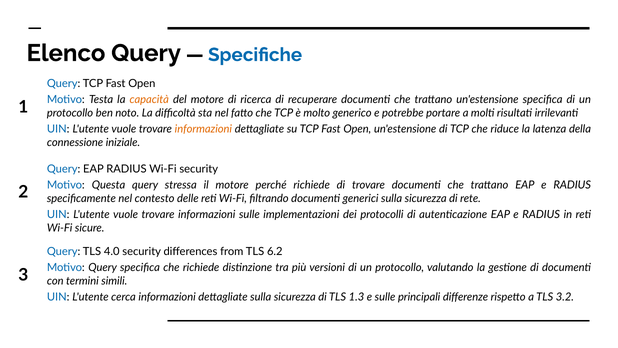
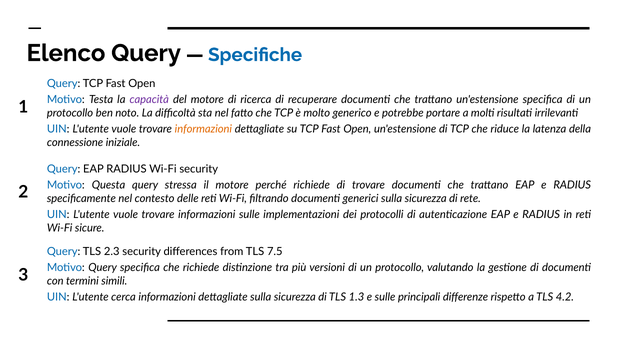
capacità colour: orange -> purple (149, 100)
4.0: 4.0 -> 2.3 (112, 251)
6.2: 6.2 -> 7.5 (275, 251)
3.2: 3.2 -> 4.2 (565, 297)
